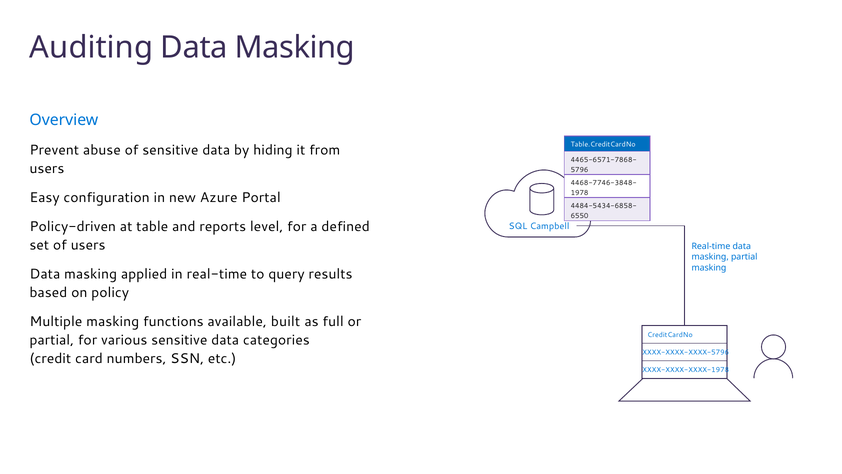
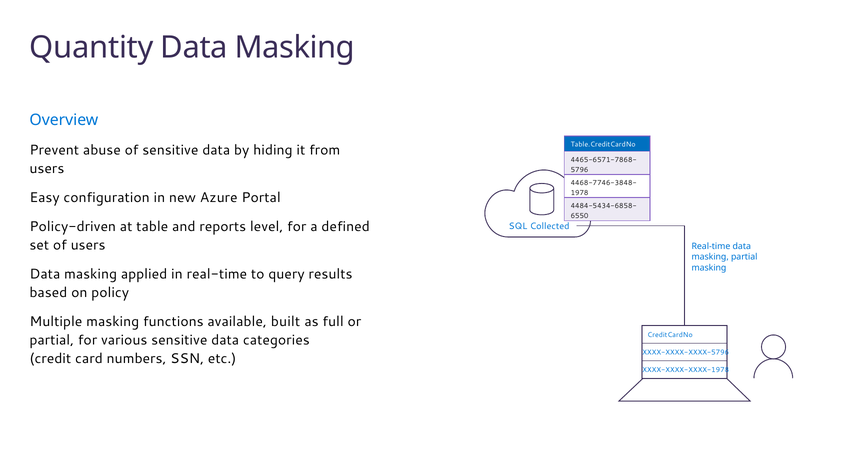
Auditing: Auditing -> Quantity (91, 47)
Campbell: Campbell -> Collected (550, 226)
